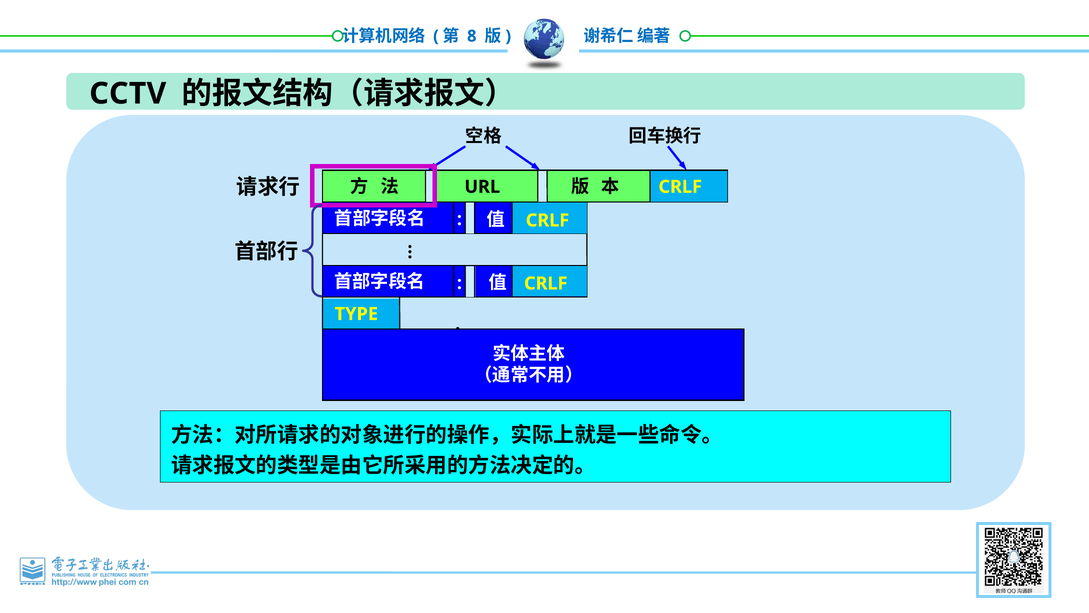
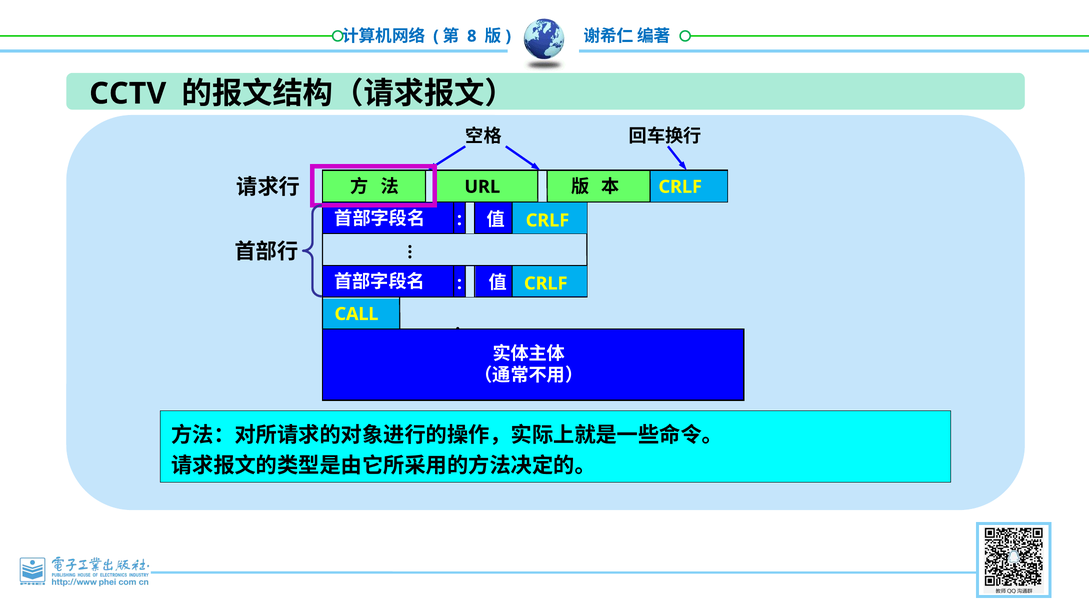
TYPE: TYPE -> CALL (356, 314)
